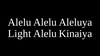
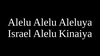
Light: Light -> Israel (20, 34)
